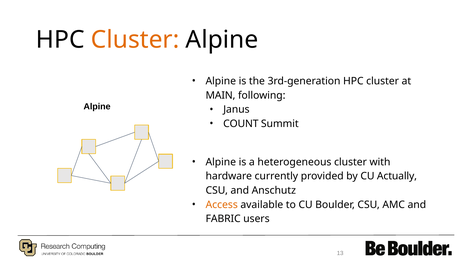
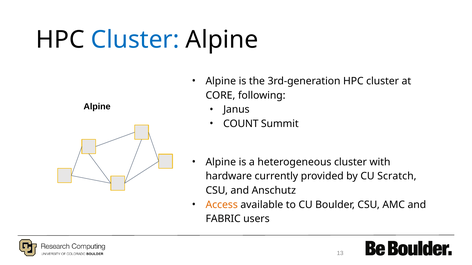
Cluster colour: orange -> blue (135, 40)
MAIN: MAIN -> CORE (220, 95)
Actually: Actually -> Scratch (397, 177)
